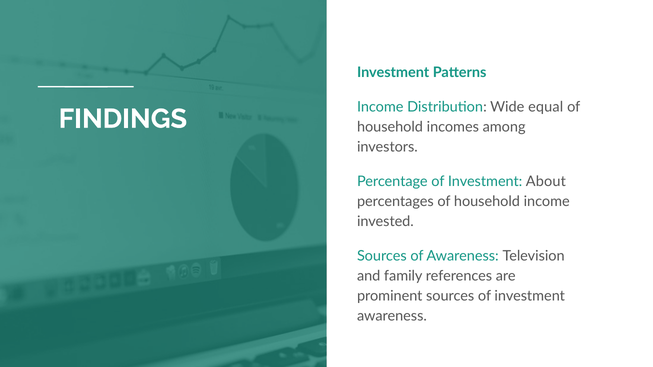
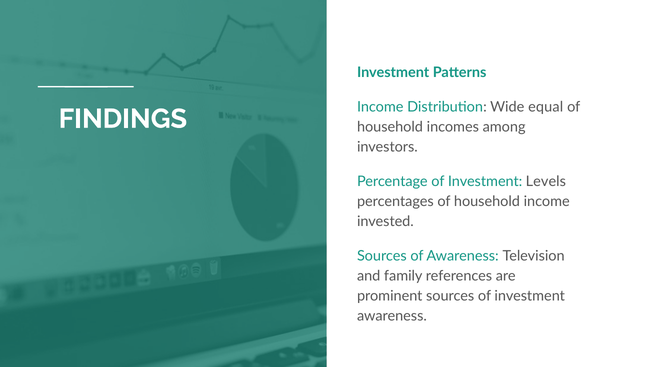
About: About -> Levels (546, 182)
